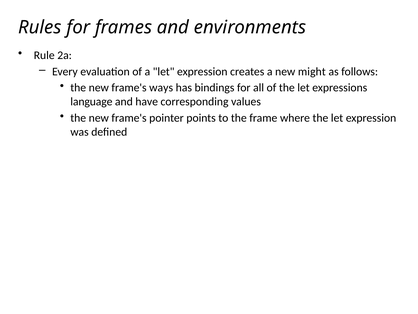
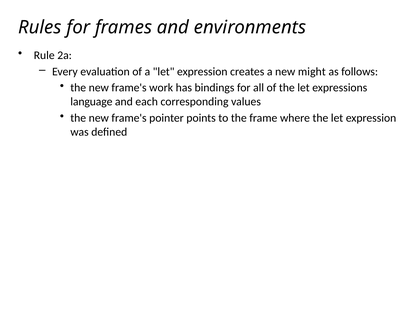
ways: ways -> work (161, 88)
have: have -> each (147, 102)
